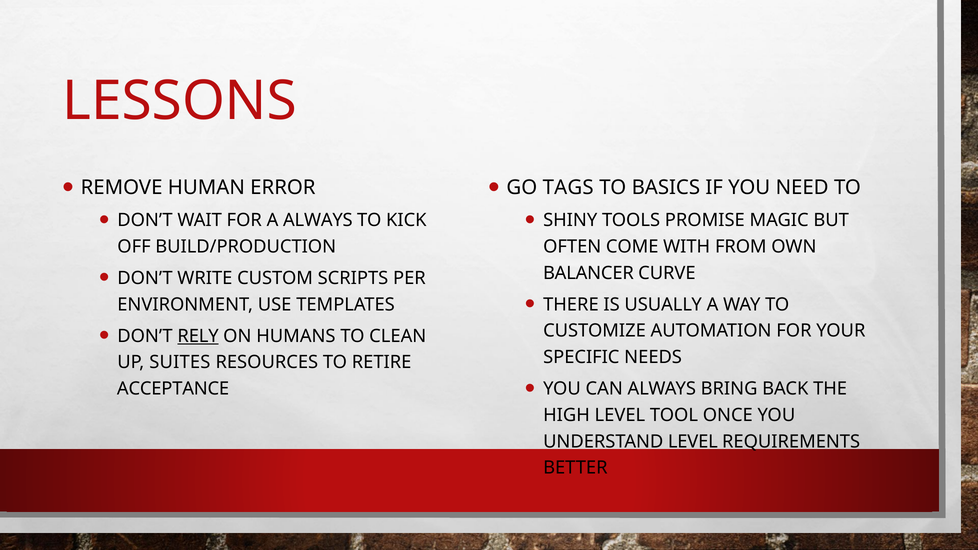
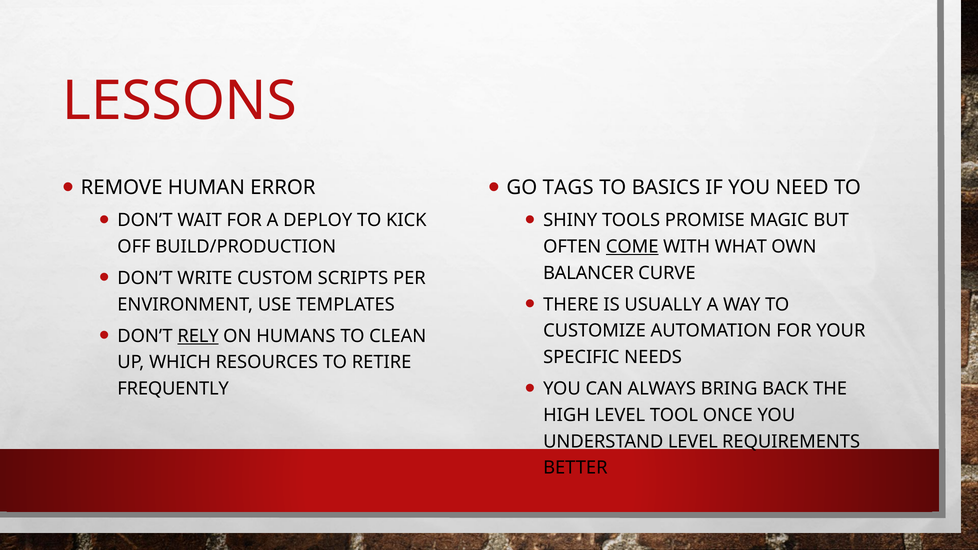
A ALWAYS: ALWAYS -> DEPLOY (318, 220)
COME underline: none -> present (632, 247)
FROM: FROM -> WHAT (741, 247)
SUITES: SUITES -> WHICH (180, 362)
ACCEPTANCE: ACCEPTANCE -> FREQUENTLY (173, 389)
